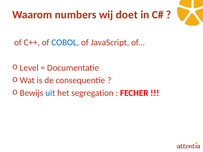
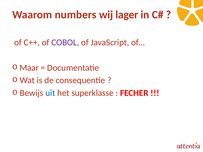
doet: doet -> lager (127, 15)
COBOL colour: blue -> purple (65, 43)
Level: Level -> Maar (29, 68)
segregation: segregation -> superklasse (93, 93)
